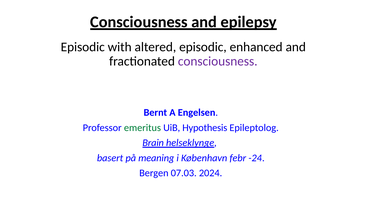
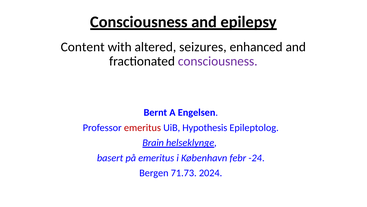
Episodic: Episodic -> Content (83, 47)
altered episodic: episodic -> seizures (203, 47)
emeritus colour: green -> red (142, 127)
på meaning: meaning -> emeritus (156, 158)
07.03: 07.03 -> 71.73 (184, 173)
